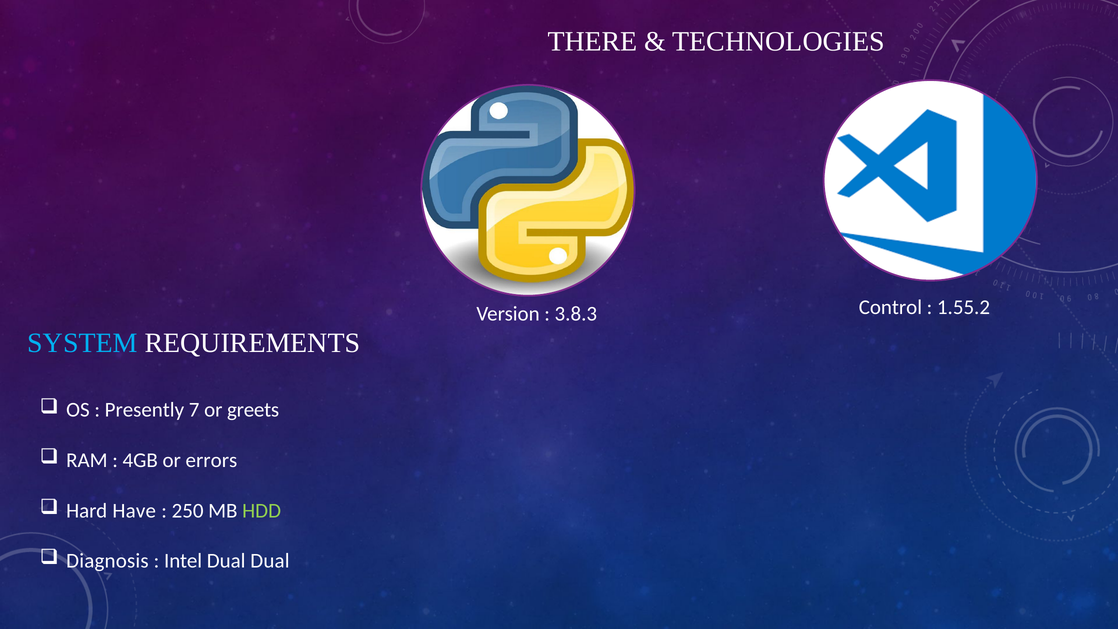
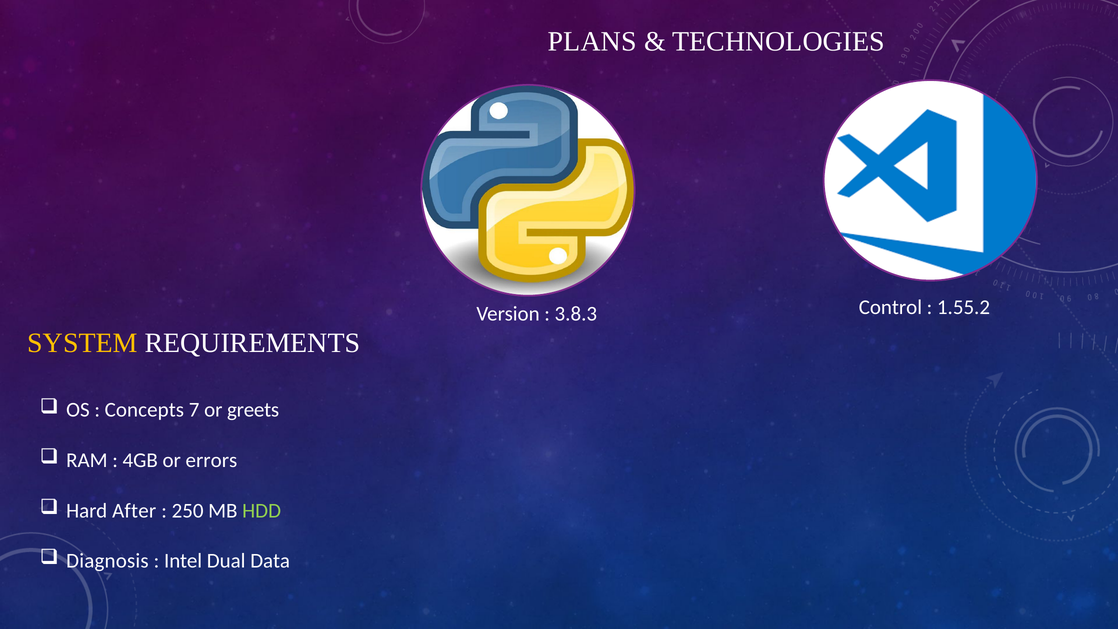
THERE: THERE -> PLANS (592, 41)
SYSTEM colour: light blue -> yellow (83, 343)
Presently: Presently -> Concepts (144, 410)
Have: Have -> After (134, 511)
Dual Dual: Dual -> Data (270, 561)
